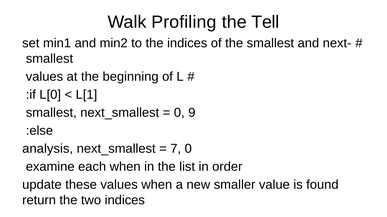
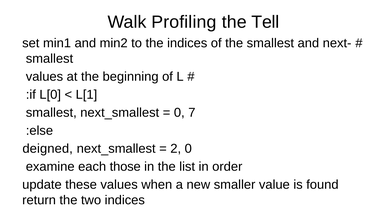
9: 9 -> 7 (192, 113)
analysis: analysis -> deigned (48, 149)
7: 7 -> 2 (176, 149)
each when: when -> those (125, 167)
